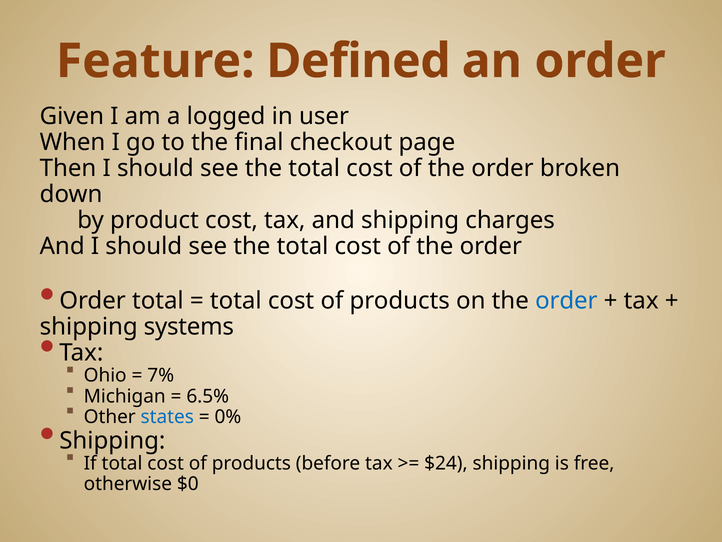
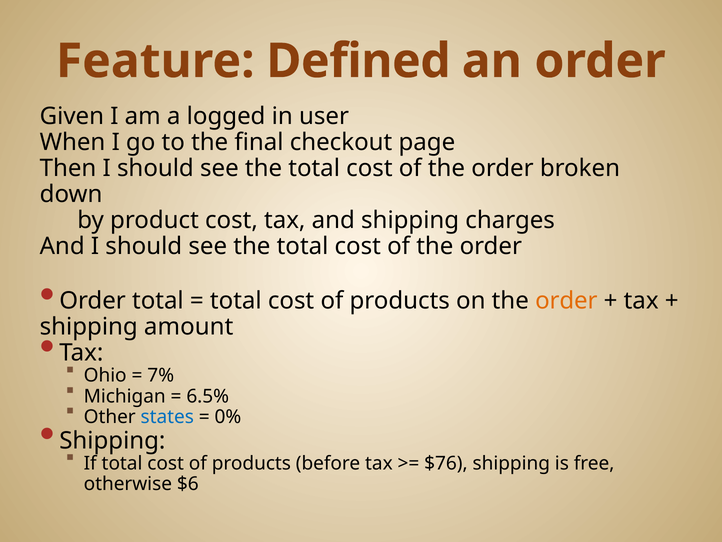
order colour: blue -> orange (566, 301)
systems: systems -> amount (189, 327)
$24: $24 -> $76 (446, 463)
$0: $0 -> $6 (188, 484)
